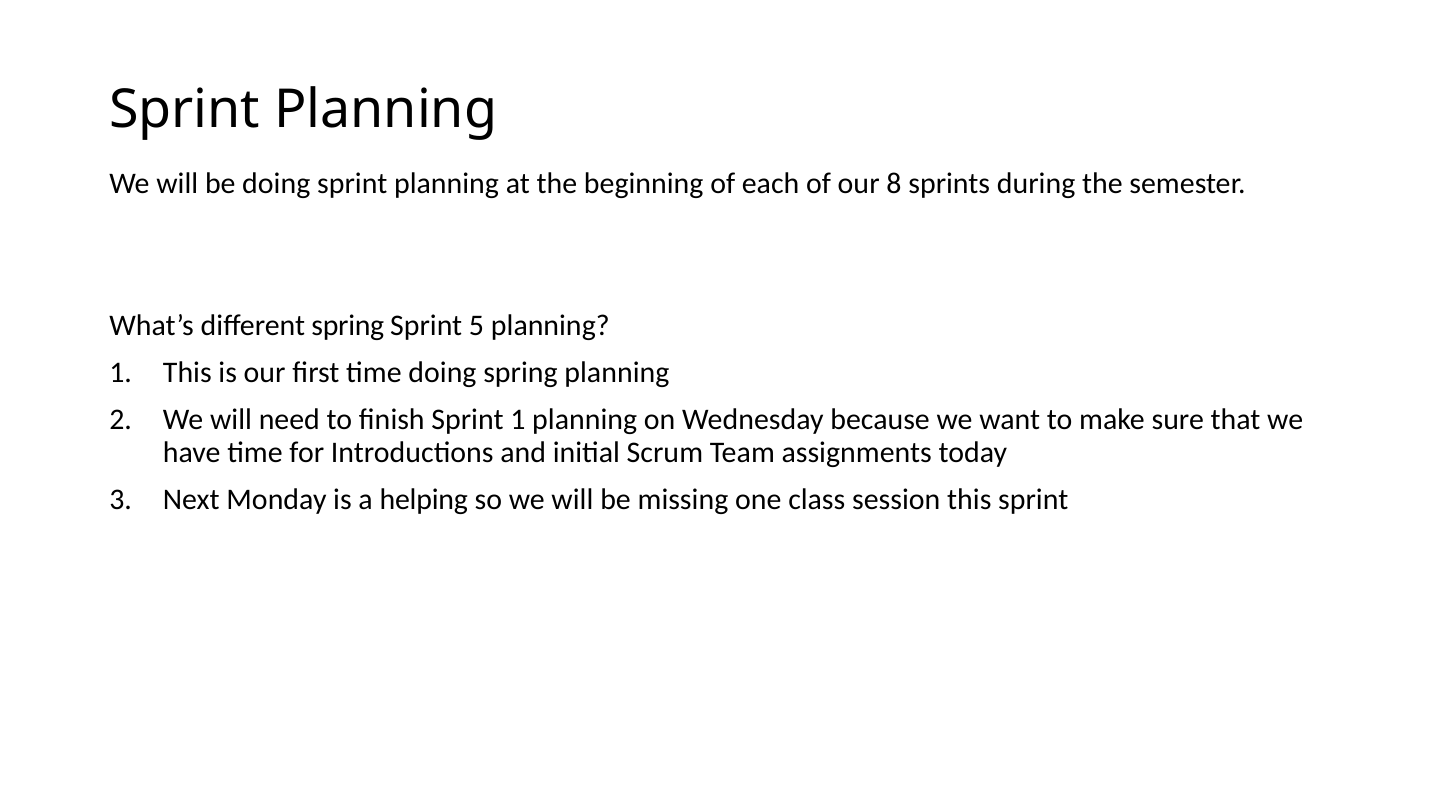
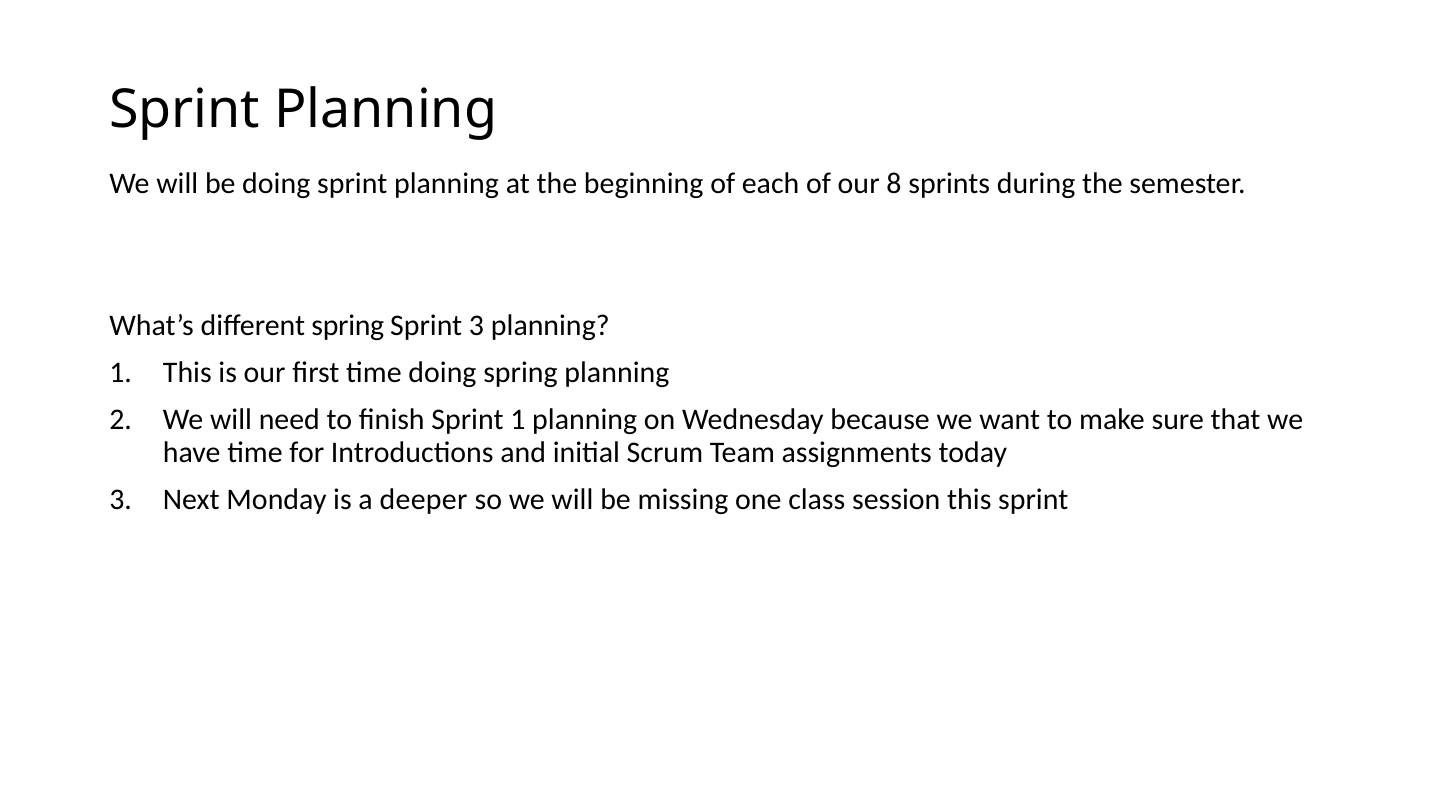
Sprint 5: 5 -> 3 (477, 326)
helping: helping -> deeper (424, 500)
